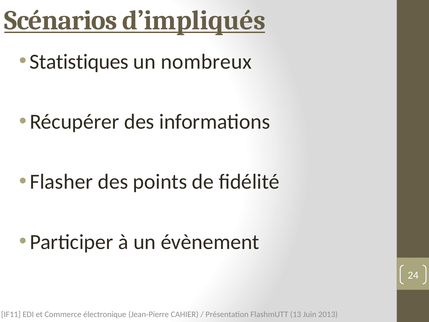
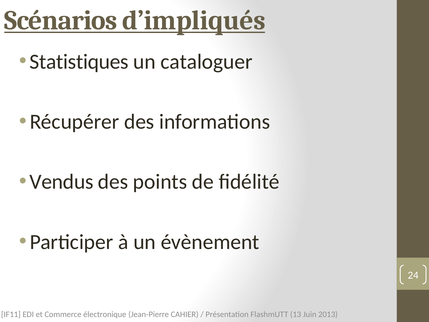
nombreux: nombreux -> cataloguer (206, 62)
Flasher: Flasher -> Vendus (61, 182)
